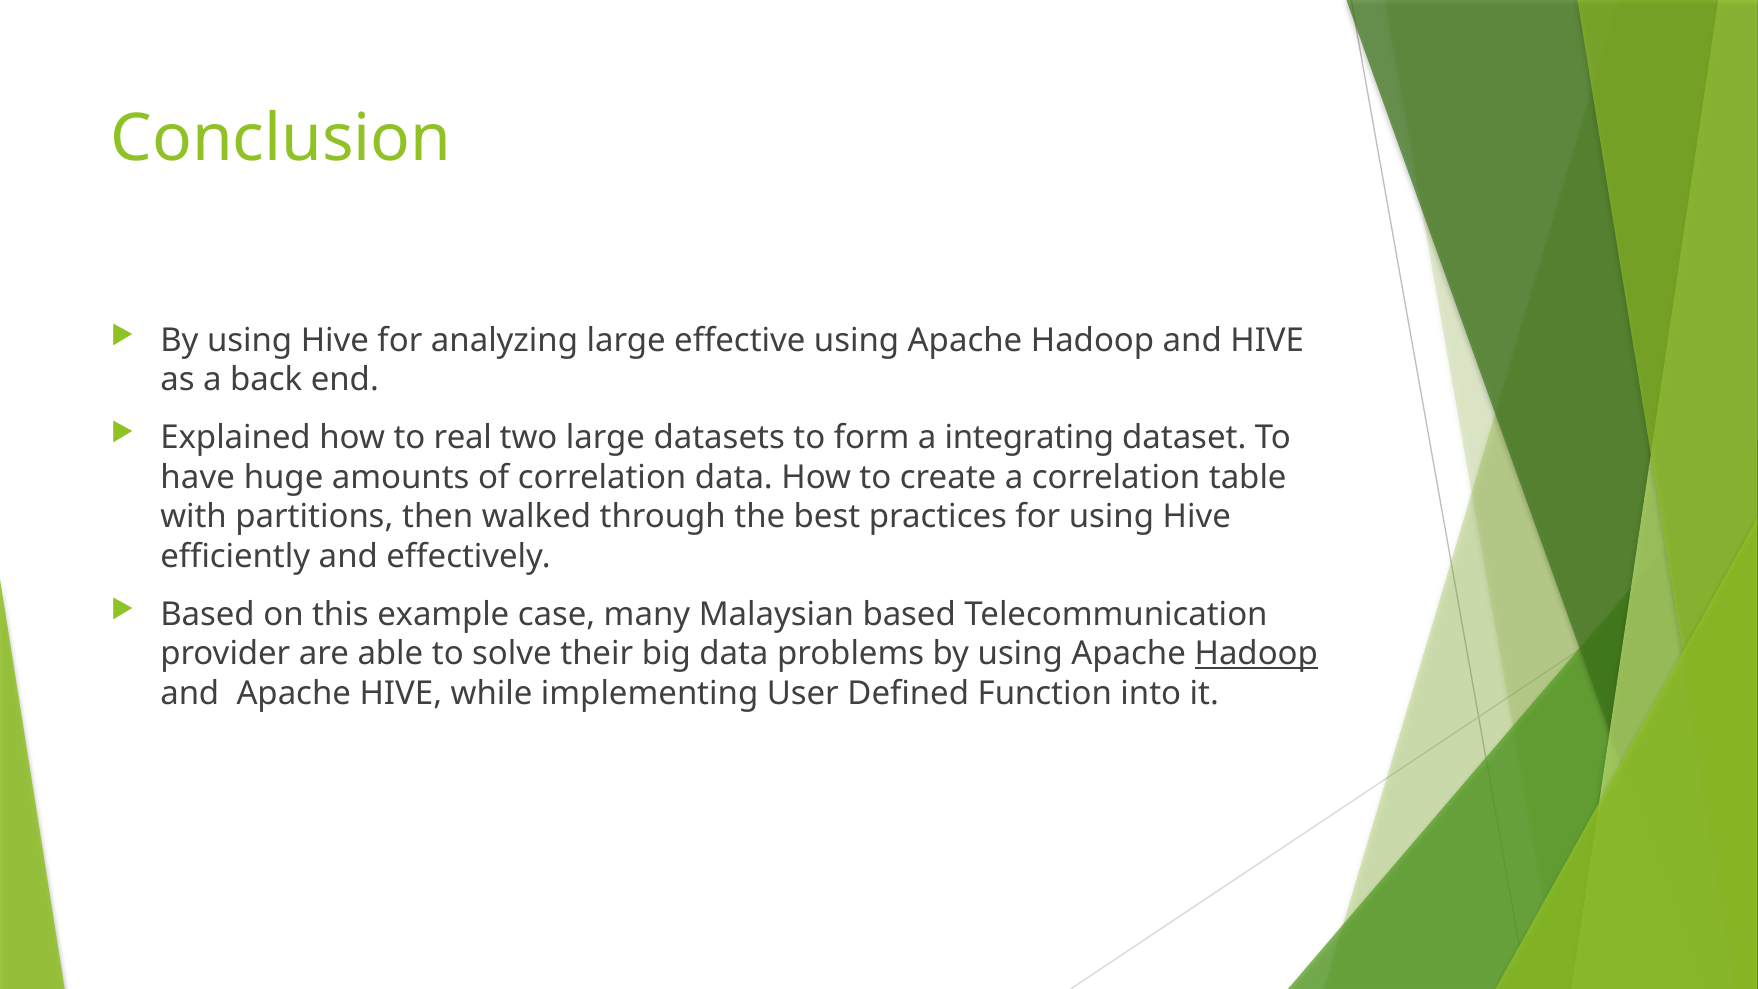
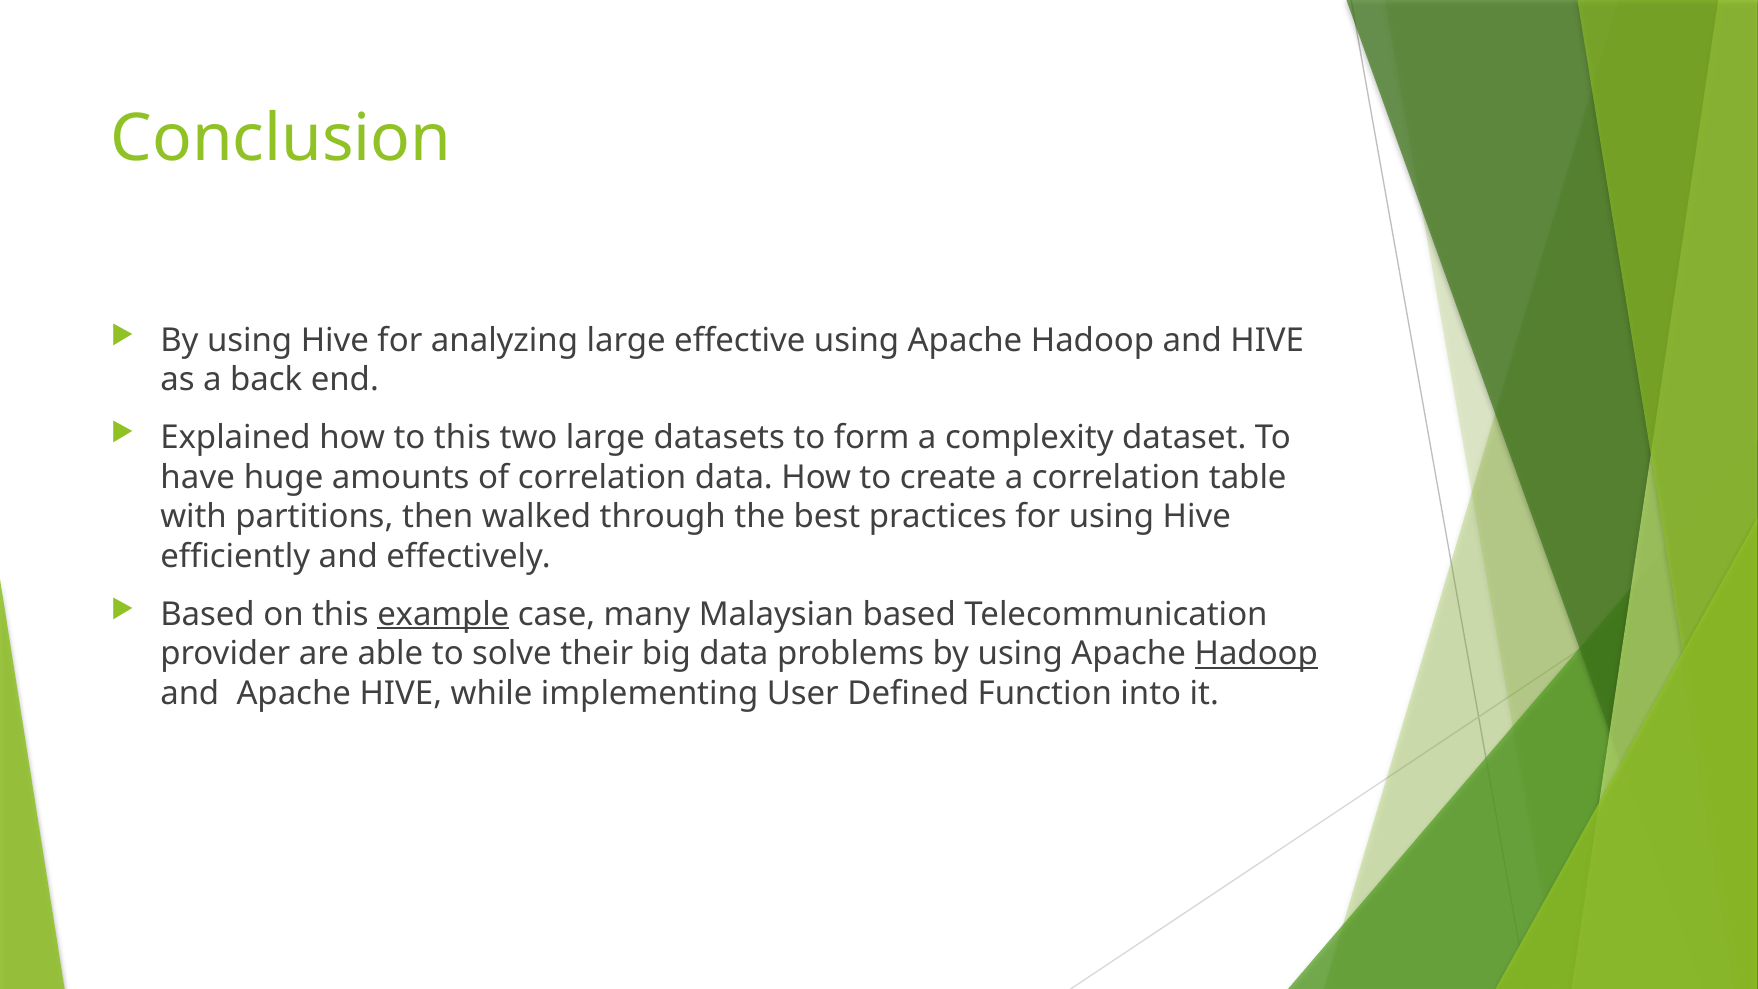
to real: real -> this (462, 438)
integrating: integrating -> complexity (1029, 438)
example underline: none -> present (443, 614)
